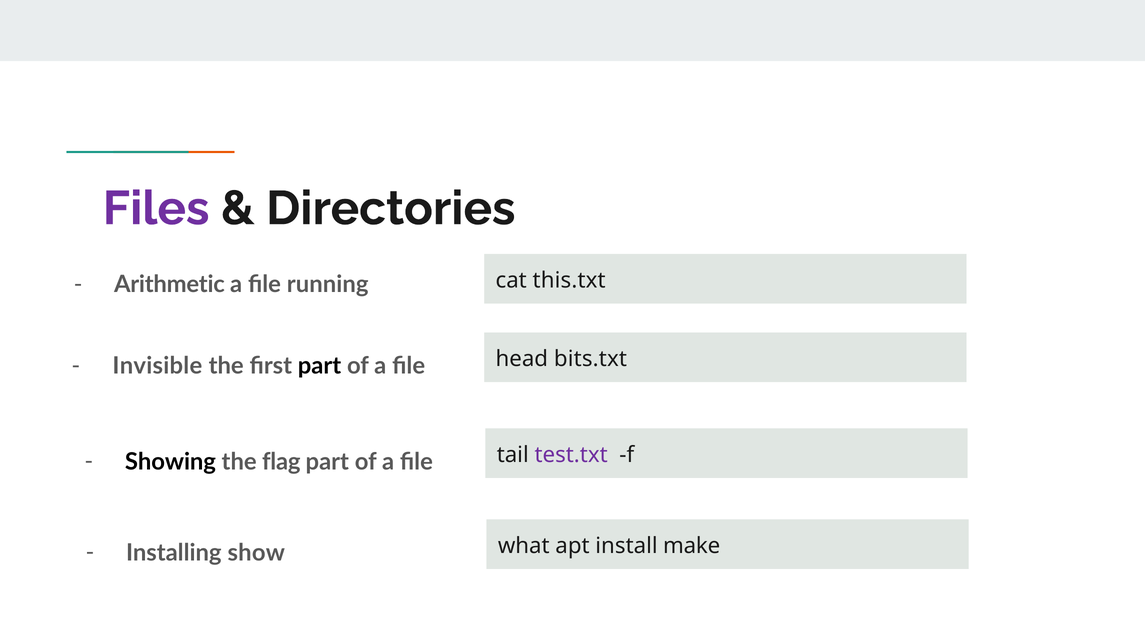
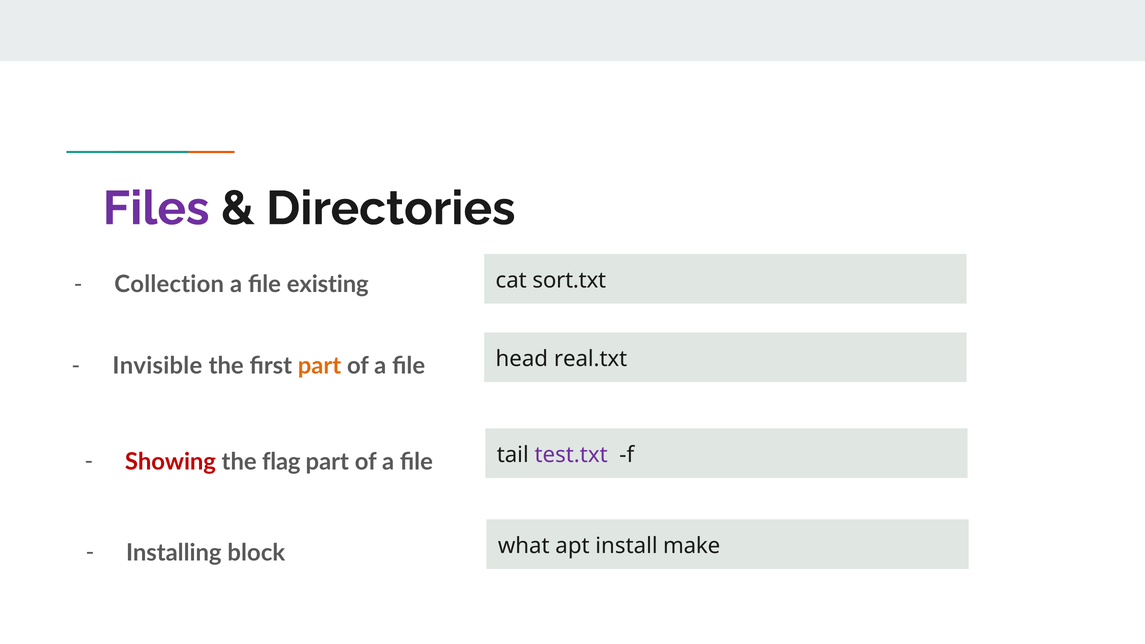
this.txt: this.txt -> sort.txt (569, 280)
Arithmetic: Arithmetic -> Collection (169, 285)
running: running -> existing (328, 285)
bits.txt: bits.txt -> real.txt (591, 359)
part colour: black -> orange (320, 366)
Showing colour: black -> red (170, 462)
show: show -> block (256, 553)
